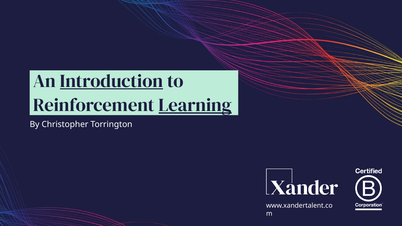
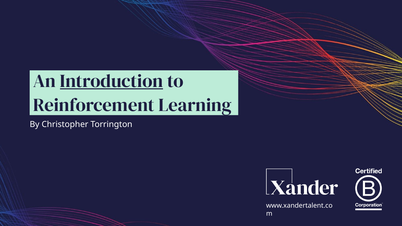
Learning underline: present -> none (195, 105)
